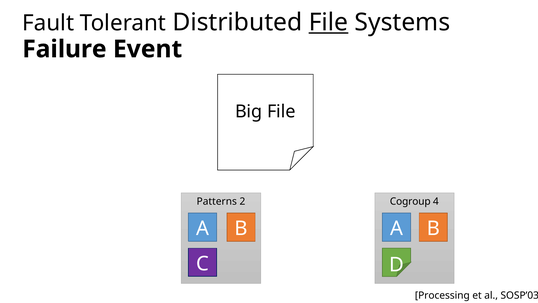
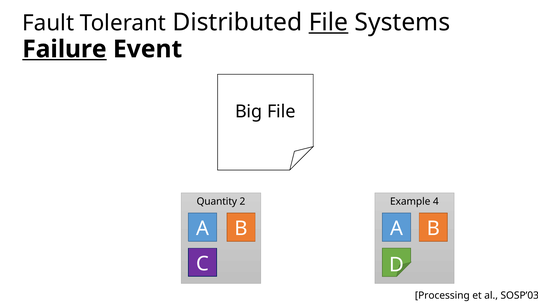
Failure underline: none -> present (64, 49)
Patterns: Patterns -> Quantity (217, 201)
Cogroup: Cogroup -> Example (410, 201)
